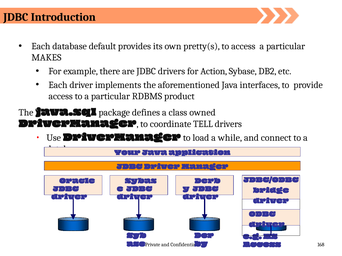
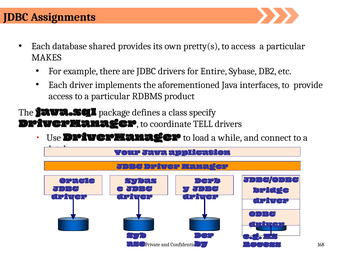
Introduction: Introduction -> Assignments (63, 17)
default: default -> shared (102, 46)
Action: Action -> Entire (214, 71)
owned: owned -> specify (203, 113)
